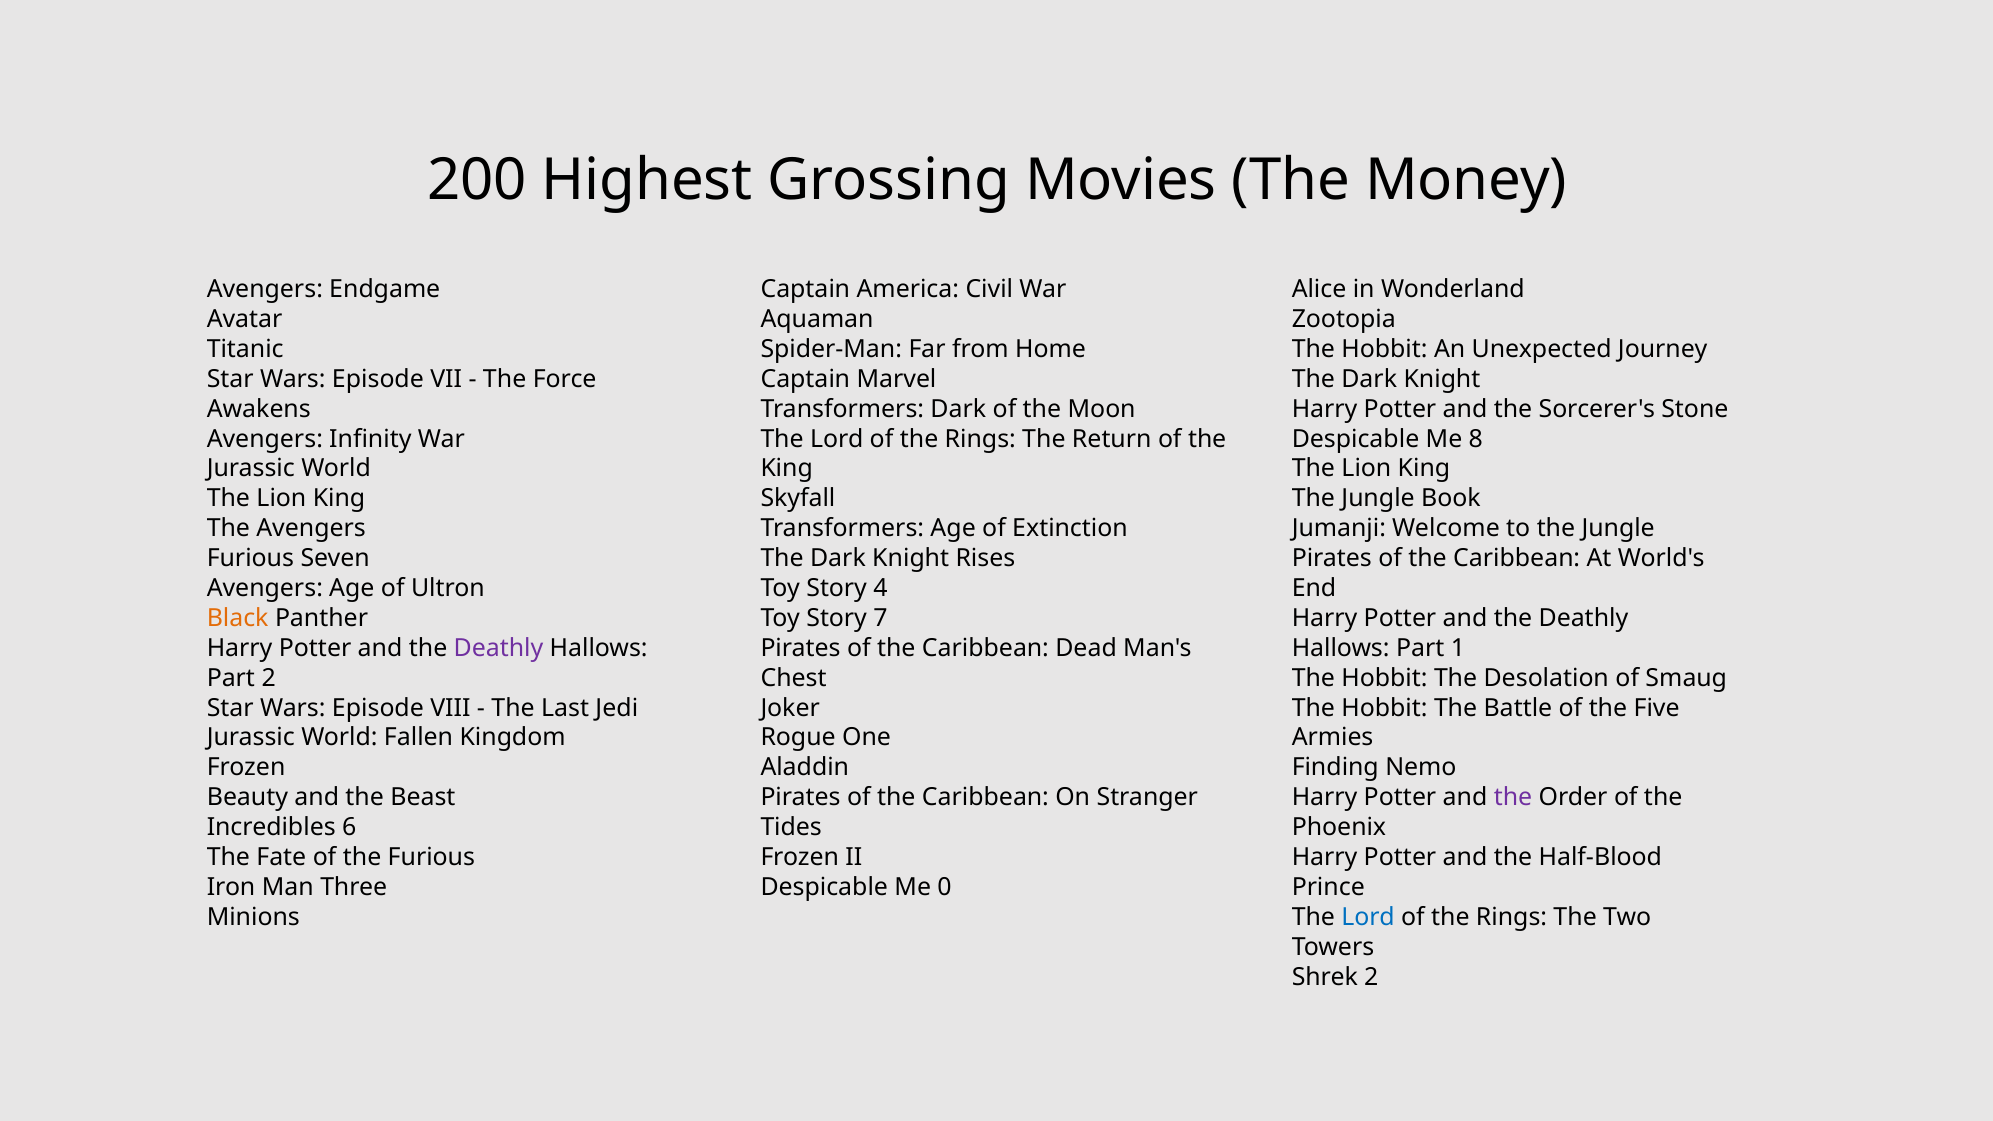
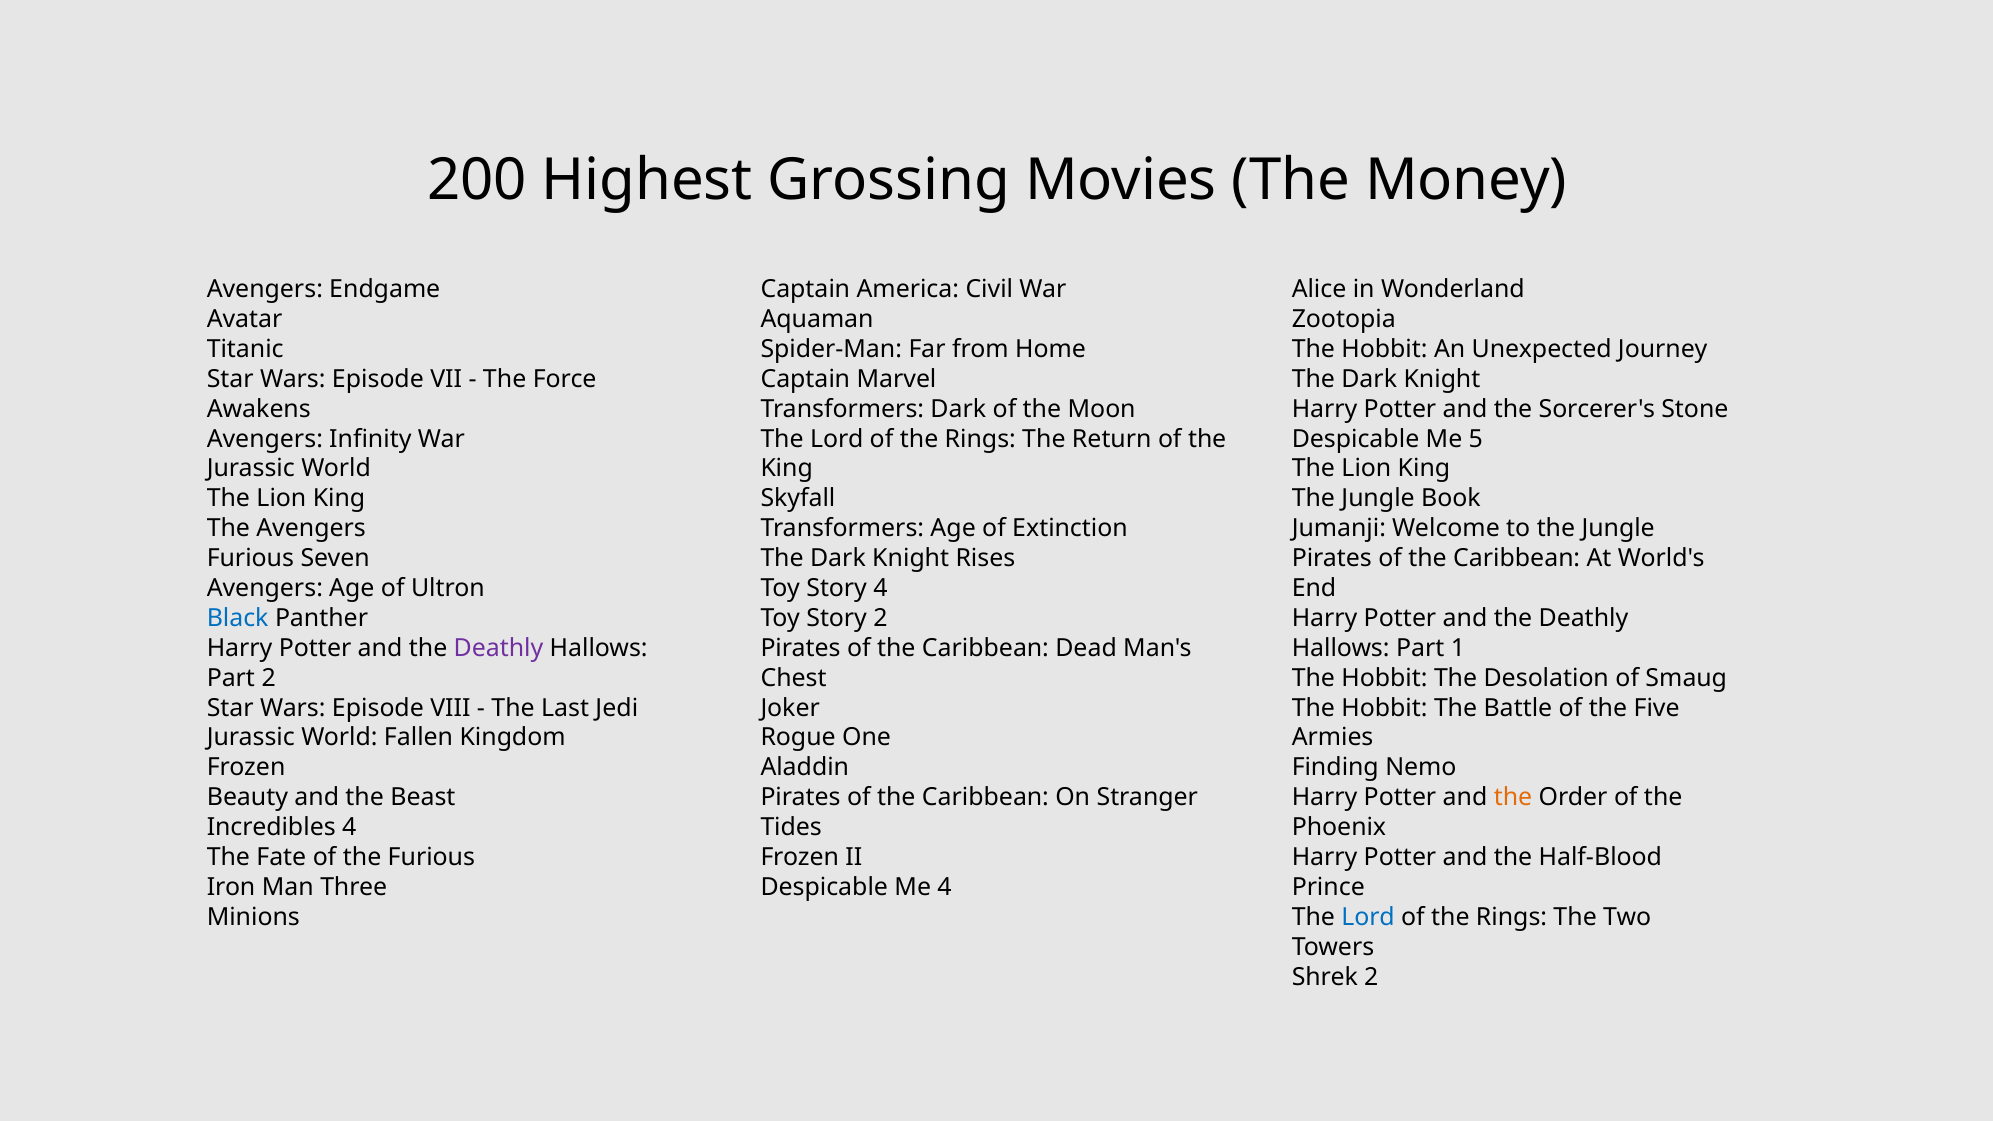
8: 8 -> 5 (1476, 439)
Black colour: orange -> blue (238, 618)
Story 7: 7 -> 2 (880, 618)
the colour: purple -> orange (1513, 798)
Incredibles 6: 6 -> 4 (349, 827)
Me 0: 0 -> 4 (945, 887)
